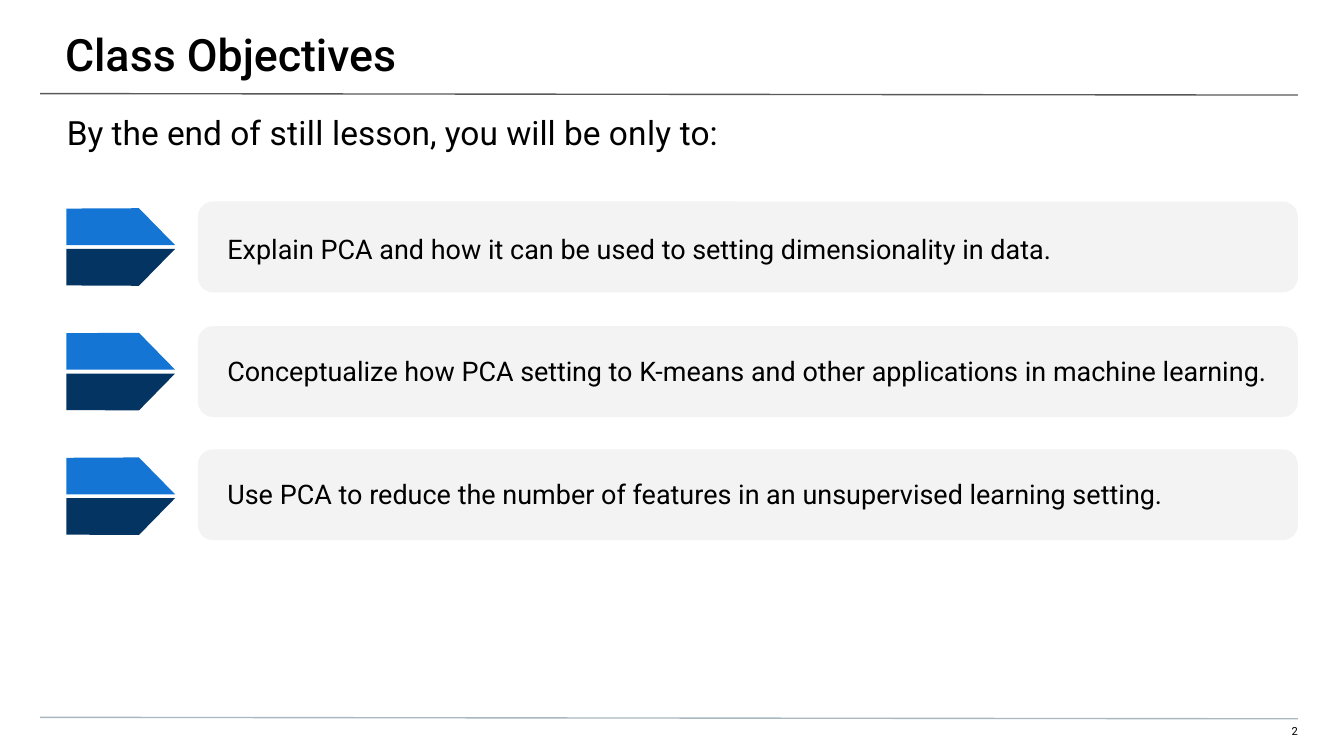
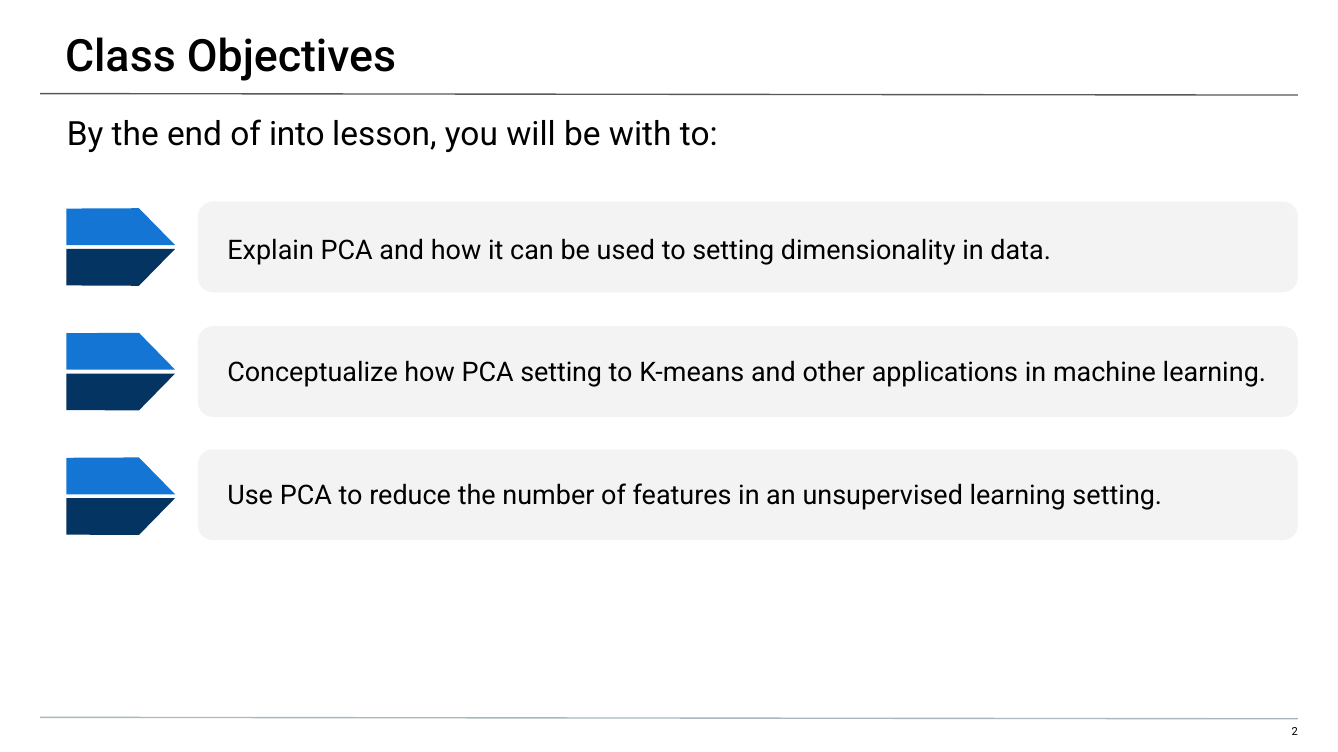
still: still -> into (297, 135)
only: only -> with (640, 135)
